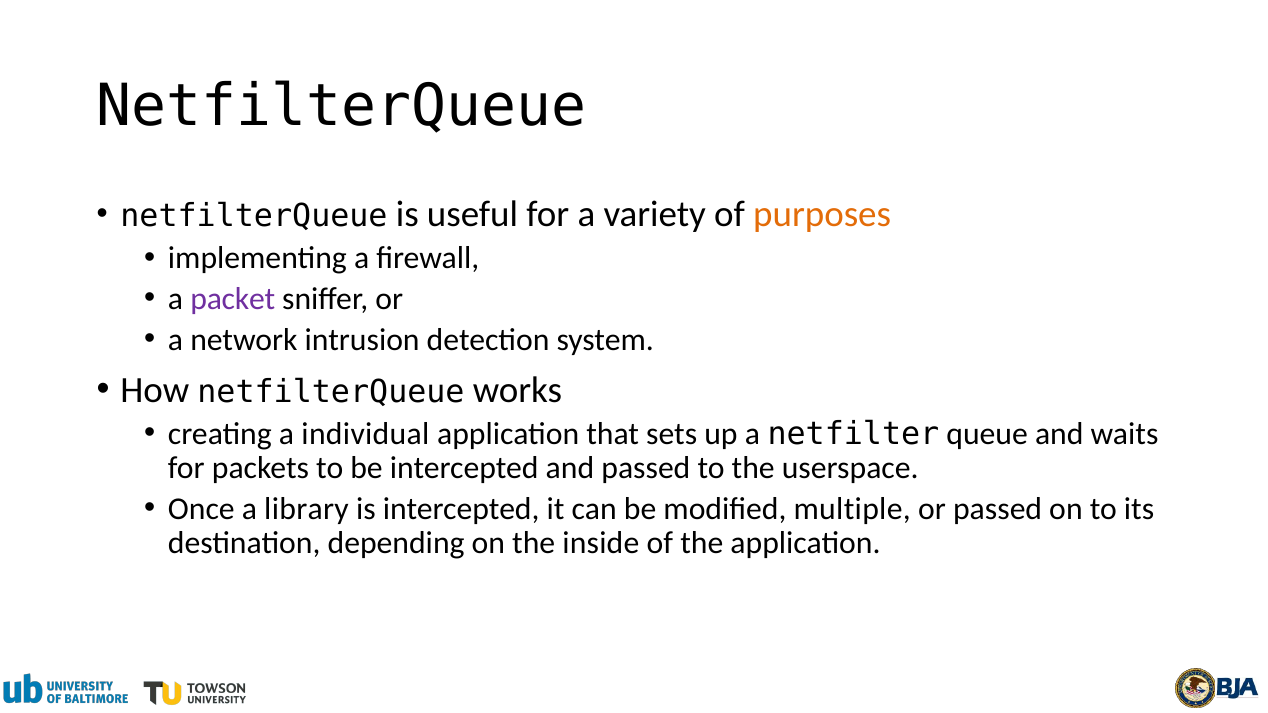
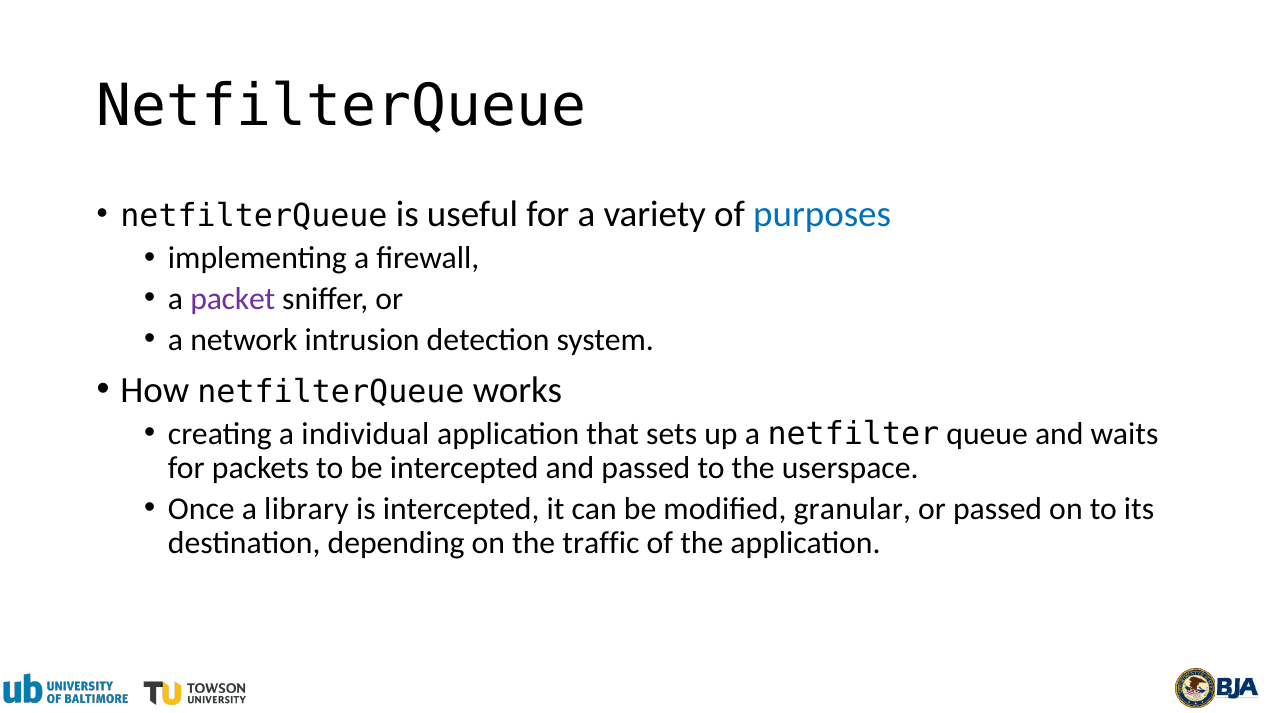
purposes colour: orange -> blue (822, 214)
multiple: multiple -> granular (852, 509)
inside: inside -> traffic (601, 543)
